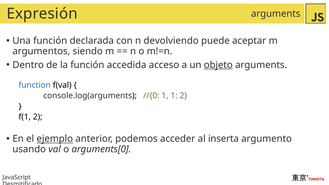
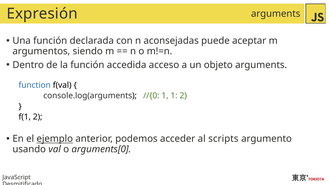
devolviendo: devolviendo -> aconsejadas (171, 41)
objeto underline: present -> none (218, 65)
inserta: inserta -> scripts (223, 139)
